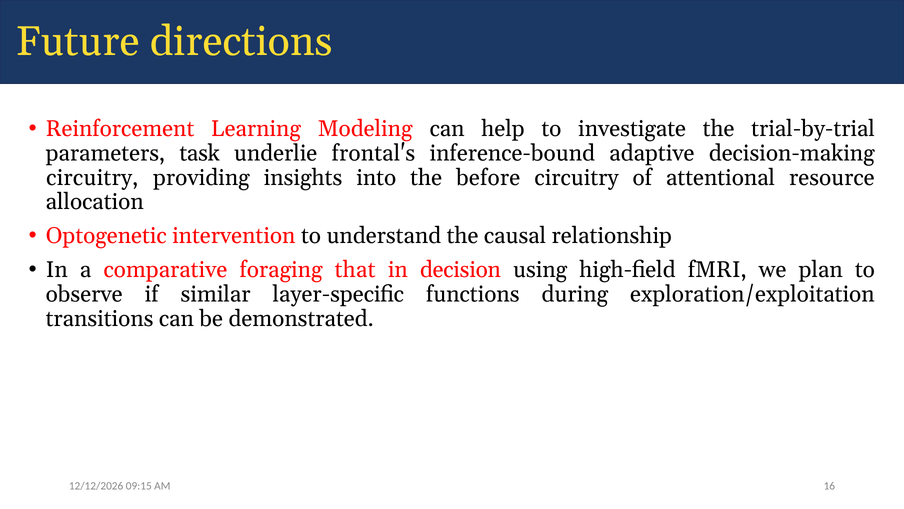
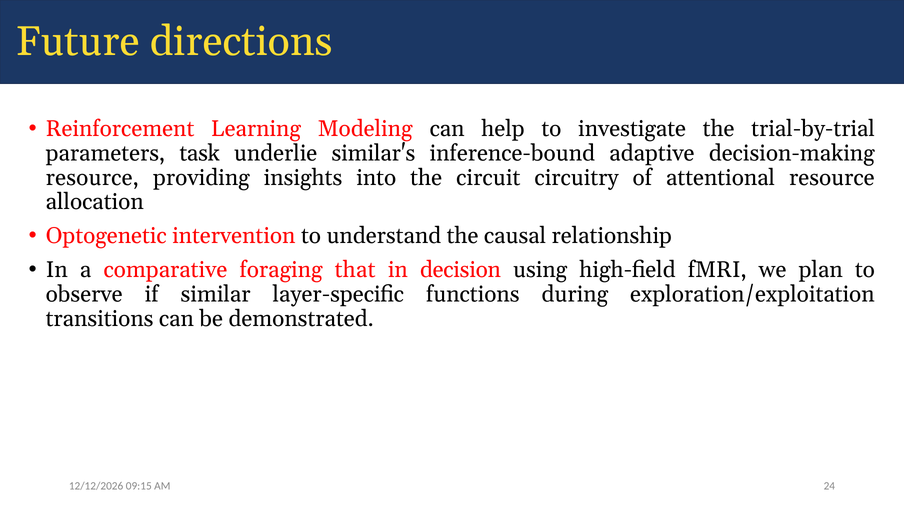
frontal's: frontal's -> similar's (373, 153)
circuitry: circuitry -> resource (92, 177)
before: before -> circuit (488, 177)
16: 16 -> 24 (829, 485)
